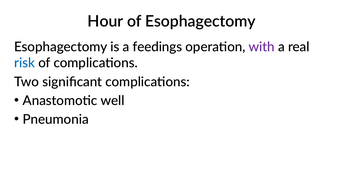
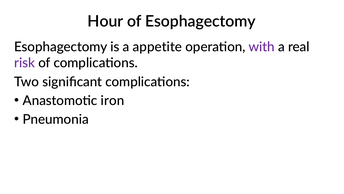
feedings: feedings -> appetite (157, 47)
risk colour: blue -> purple (25, 63)
well: well -> iron (113, 100)
